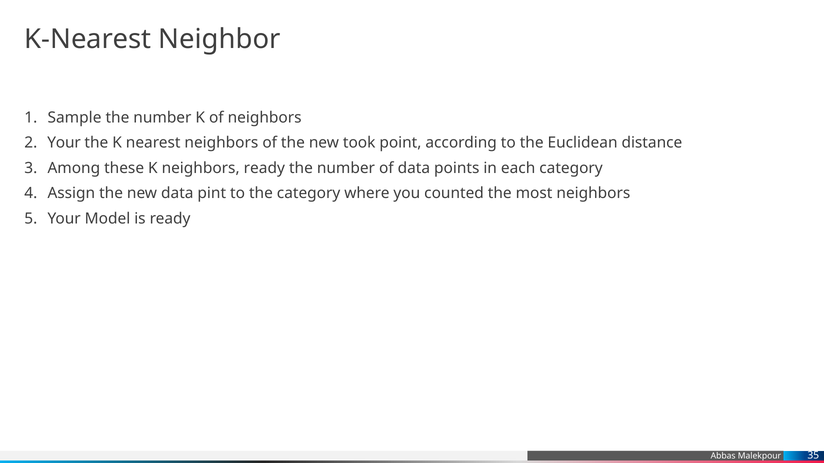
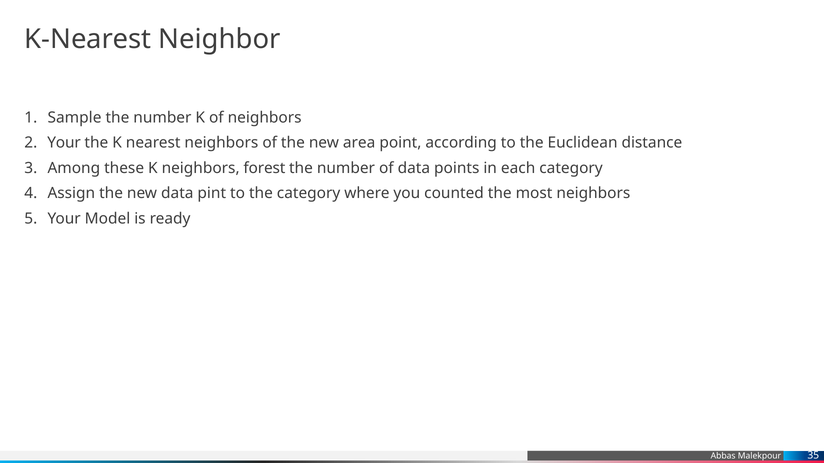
took: took -> area (359, 143)
neighbors ready: ready -> forest (264, 168)
